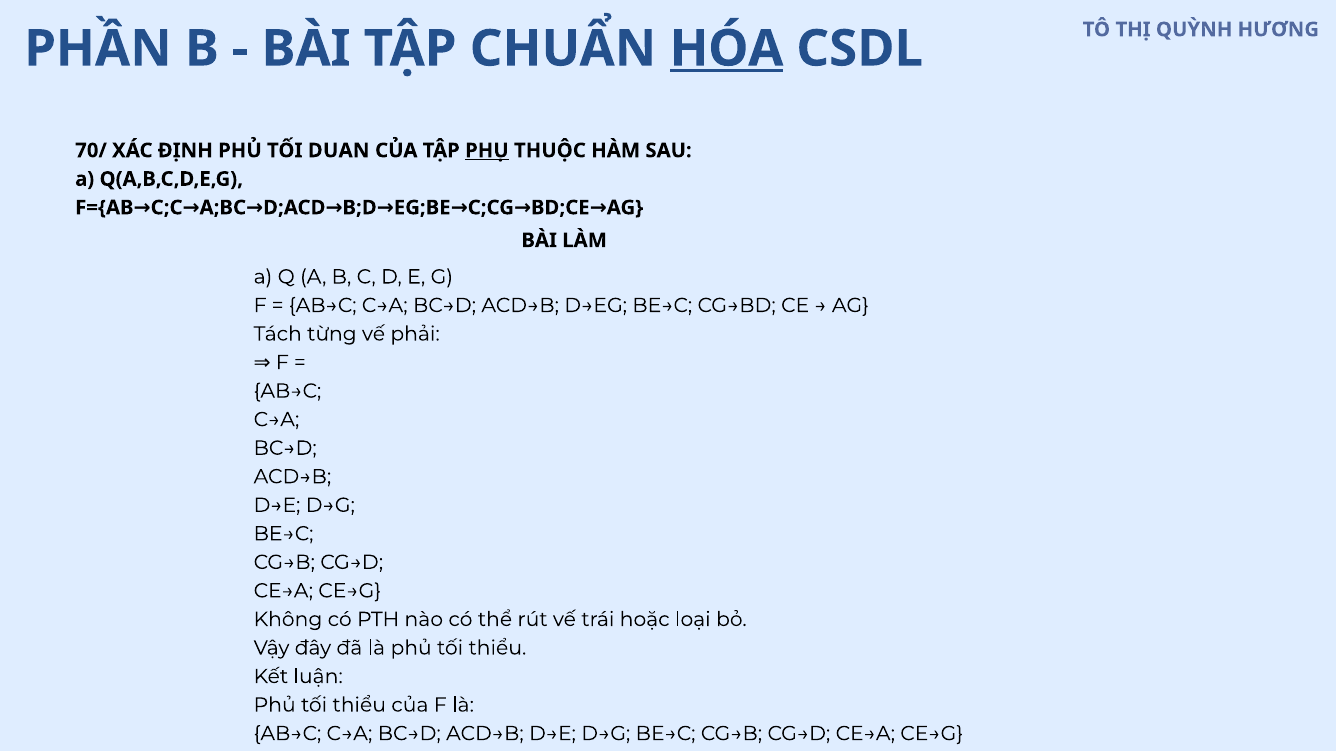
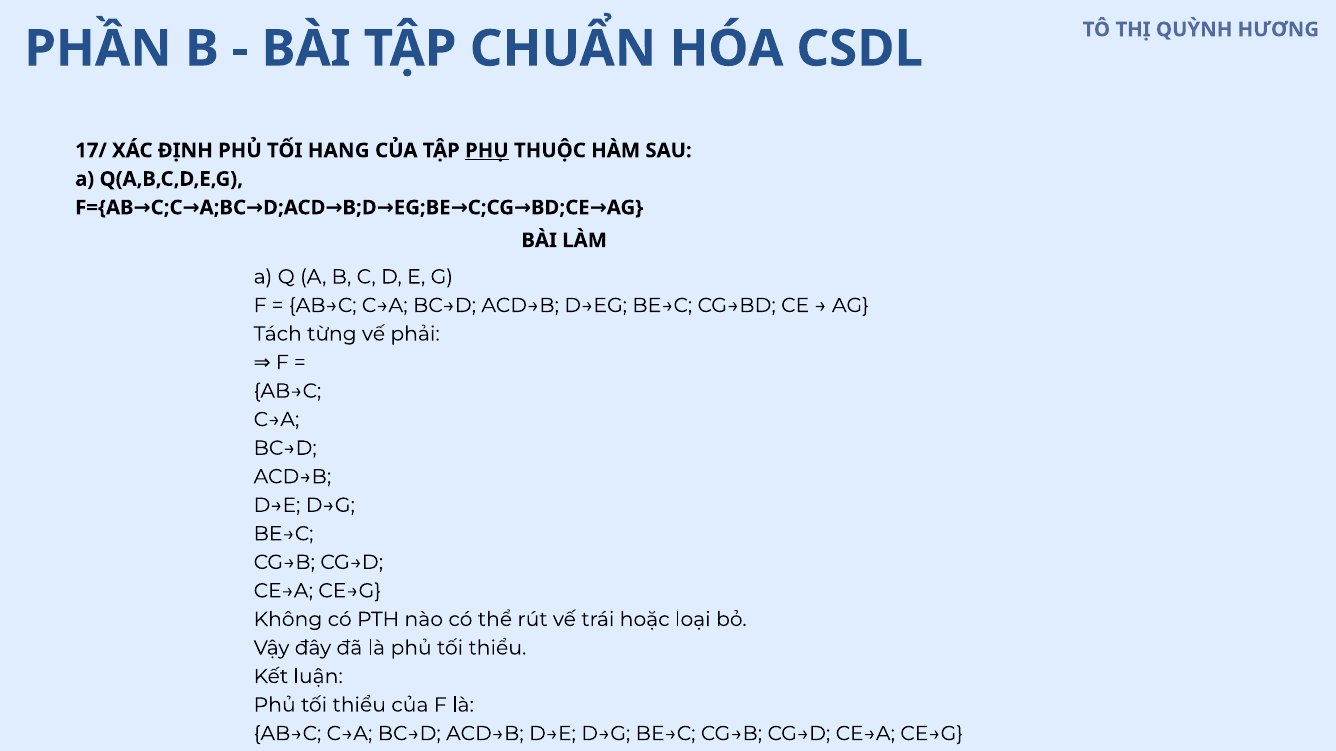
HÓA underline: present -> none (727, 49)
70/: 70/ -> 17/ (91, 151)
DUAN: DUAN -> HANG (339, 151)
